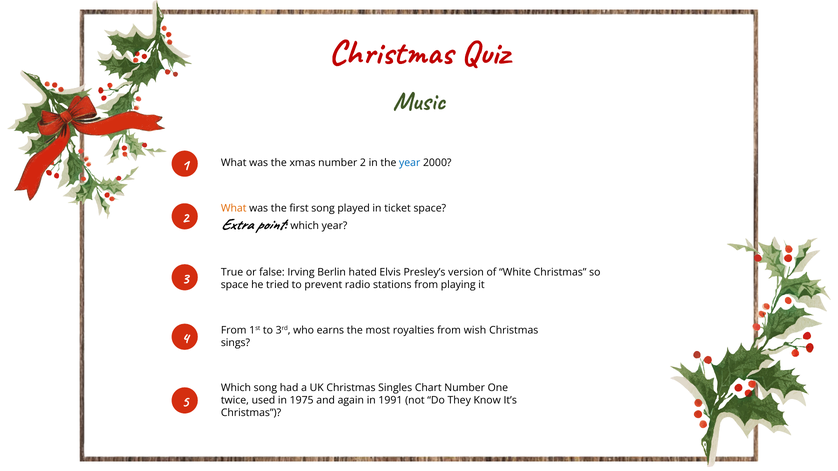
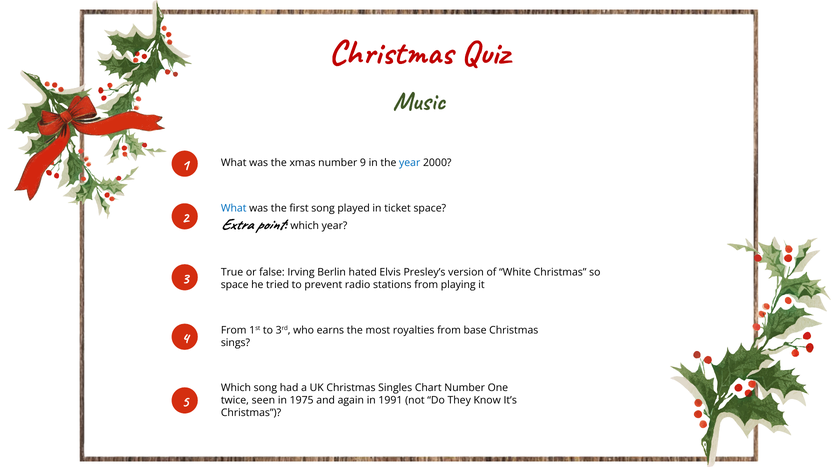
number 2: 2 -> 9 (363, 163)
What colour: orange -> blue (234, 208)
wish: wish -> base (475, 330)
used: used -> seen (263, 401)
